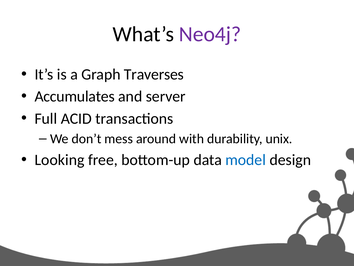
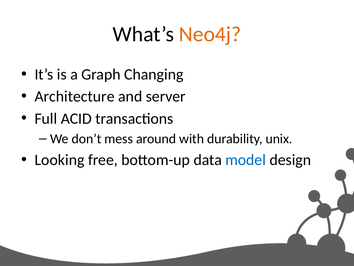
Neo4j colour: purple -> orange (210, 34)
Traverses: Traverses -> Changing (154, 74)
Accumulates: Accumulates -> Architecture (75, 96)
